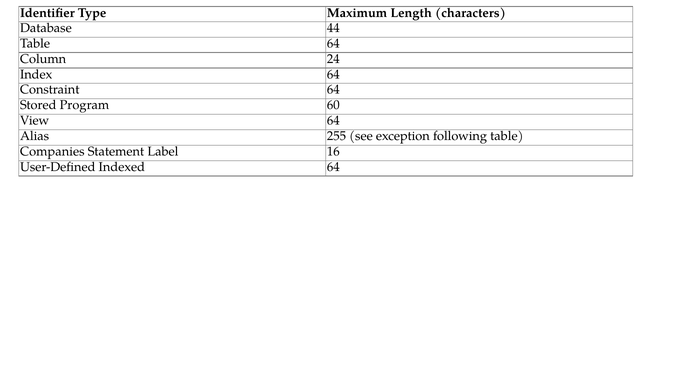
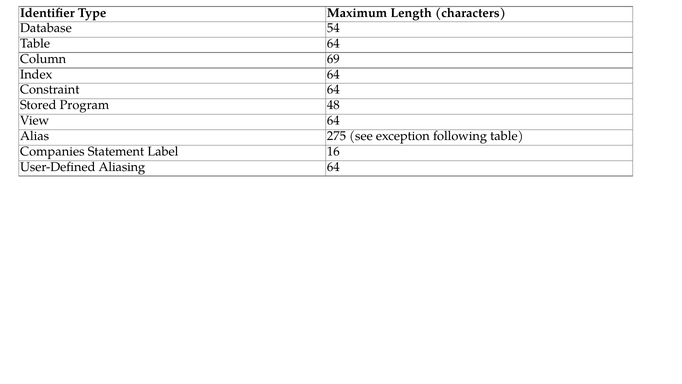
44: 44 -> 54 (333, 28)
24: 24 -> 69 (333, 59)
60: 60 -> 48 (333, 105)
255: 255 -> 275 (337, 136)
Indexed: Indexed -> Aliasing (122, 167)
